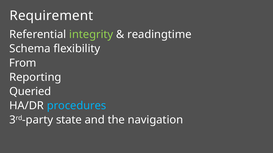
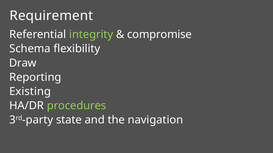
readingtime: readingtime -> compromise (159, 35)
From: From -> Draw (23, 63)
Queried: Queried -> Existing (30, 92)
procedures colour: light blue -> light green (77, 106)
